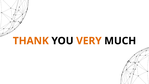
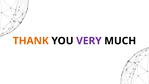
VERY colour: orange -> purple (89, 41)
